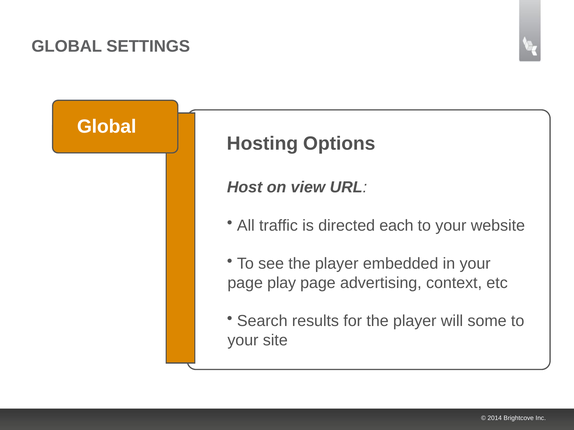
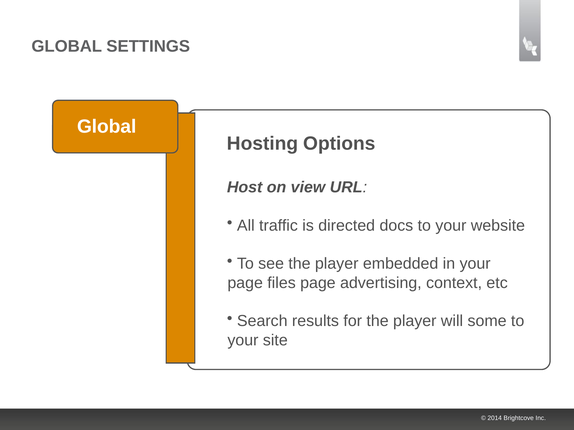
each: each -> docs (396, 226)
play: play -> files (282, 283)
